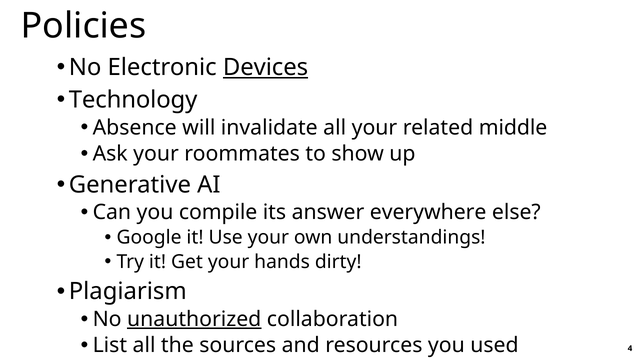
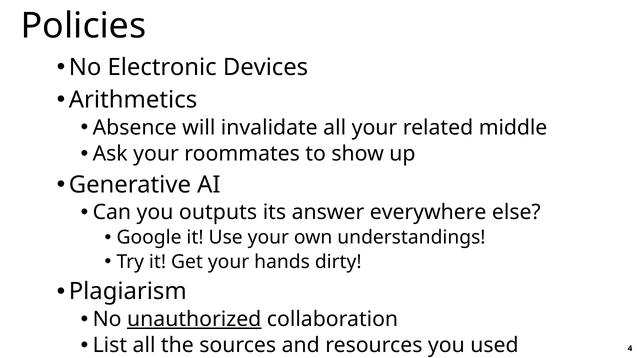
Devices underline: present -> none (266, 68)
Technology: Technology -> Arithmetics (133, 100)
compile: compile -> outputs (218, 213)
